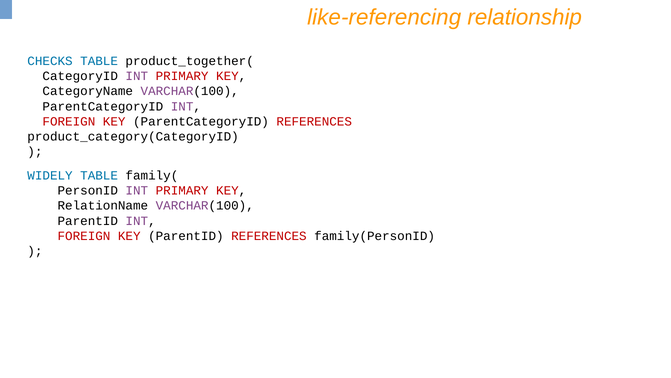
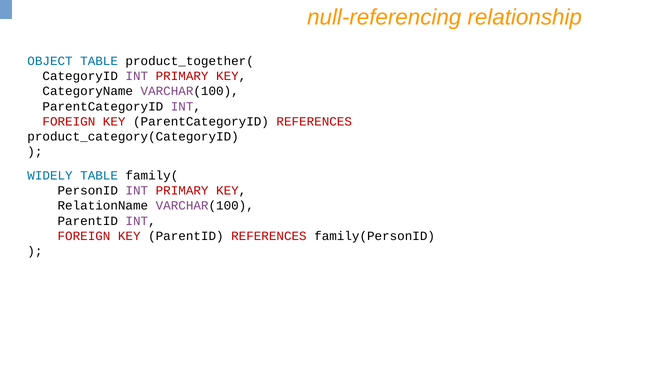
like-referencing: like-referencing -> null-referencing (384, 17)
CHECKS: CHECKS -> OBJECT (50, 61)
